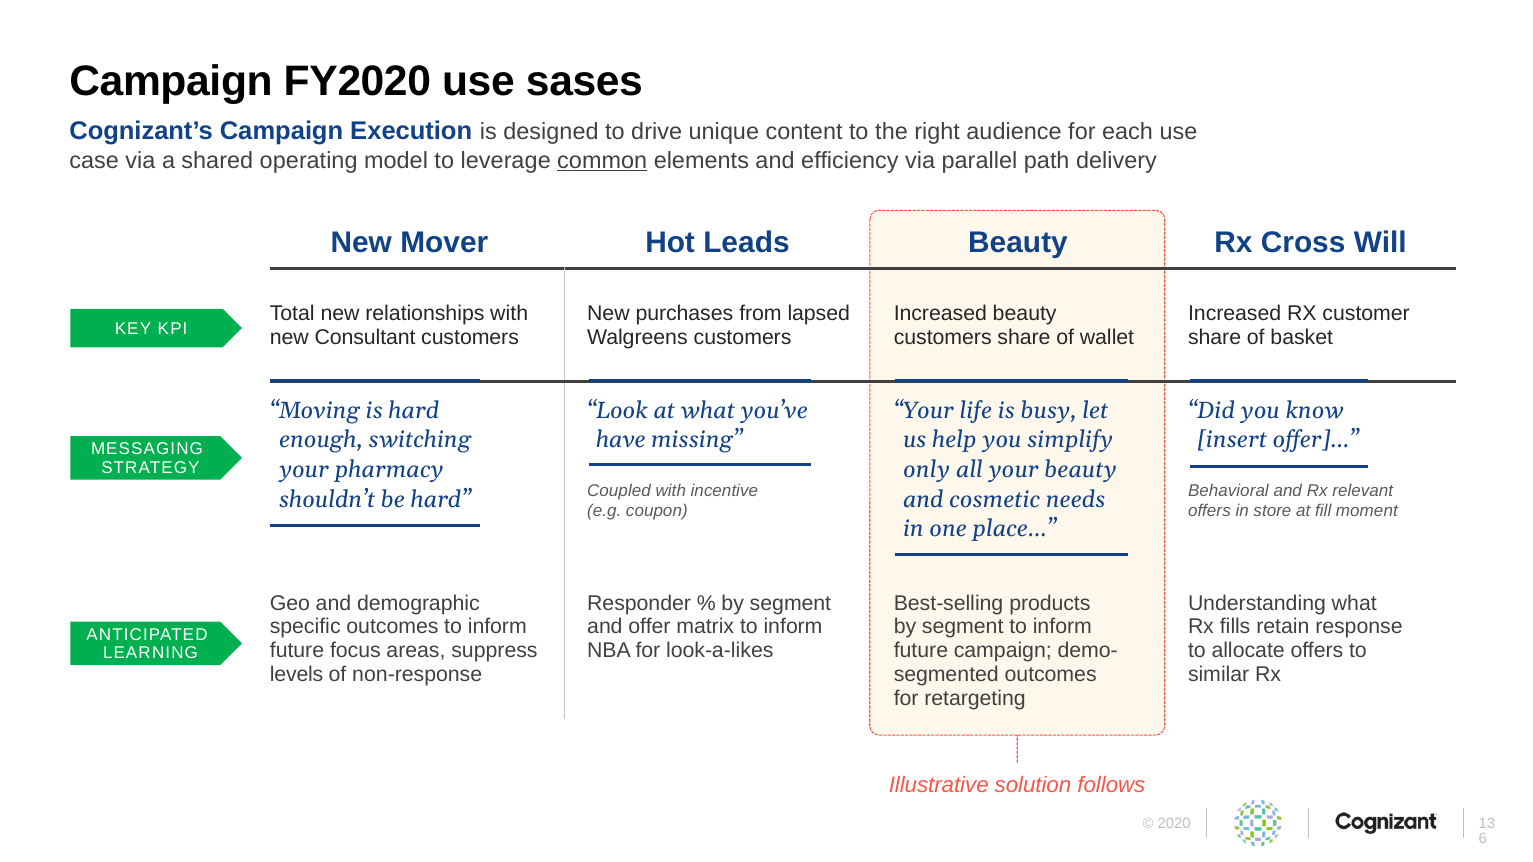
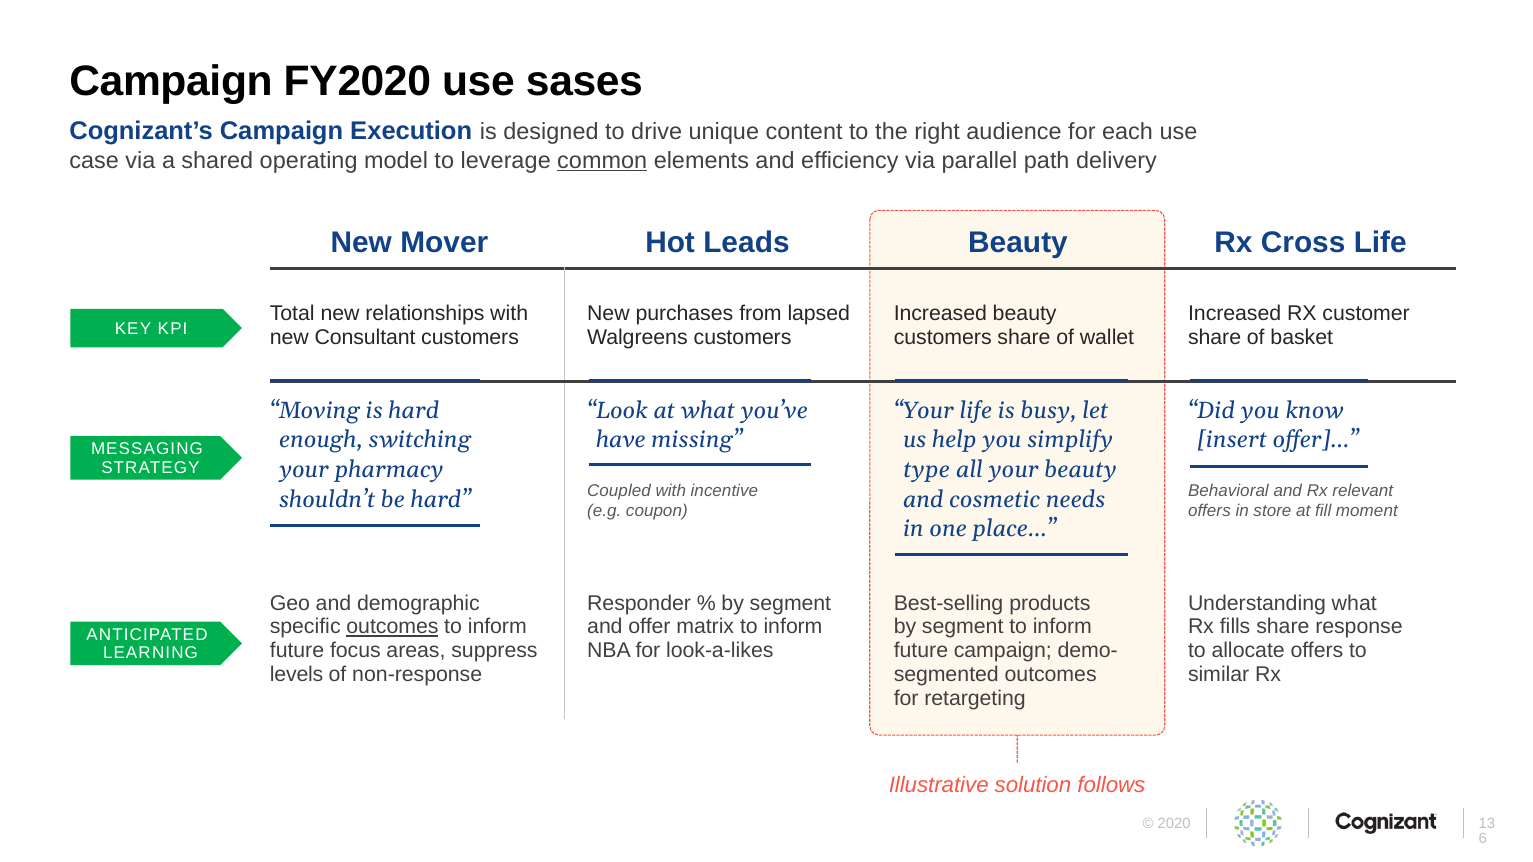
Cross Will: Will -> Life (1380, 243)
only: only -> type (927, 470)
outcomes underline: none -> present (392, 627)
fills retain: retain -> share (1283, 627)
